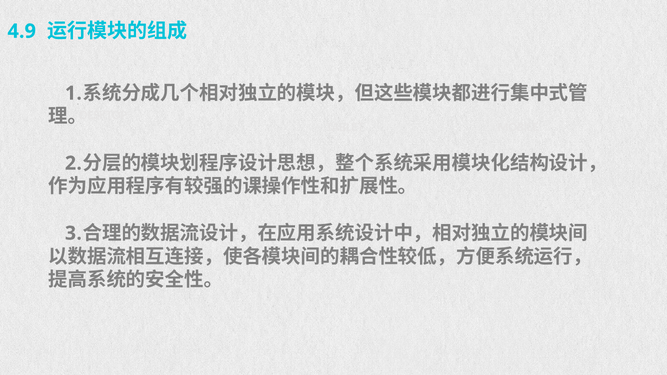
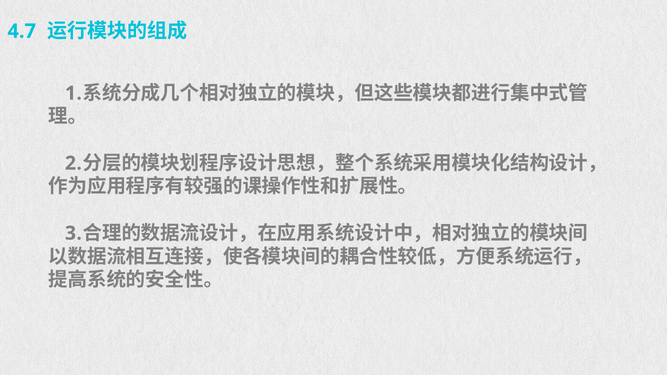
4.9: 4.9 -> 4.7 (22, 31)
